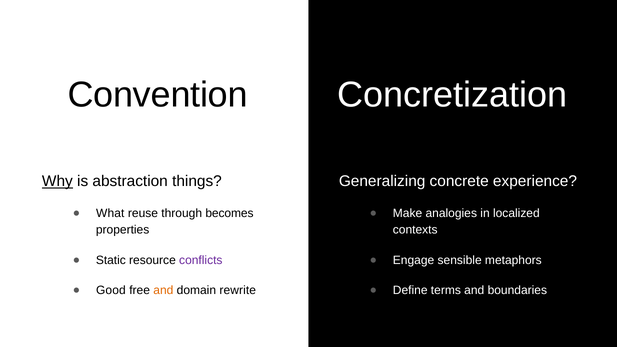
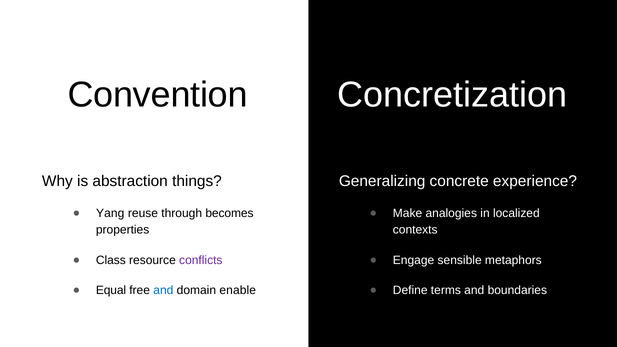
Why underline: present -> none (57, 181)
What: What -> Yang (110, 213)
Static: Static -> Class (111, 260)
Good: Good -> Equal (111, 291)
and colour: orange -> blue (163, 291)
rewrite: rewrite -> enable (238, 291)
